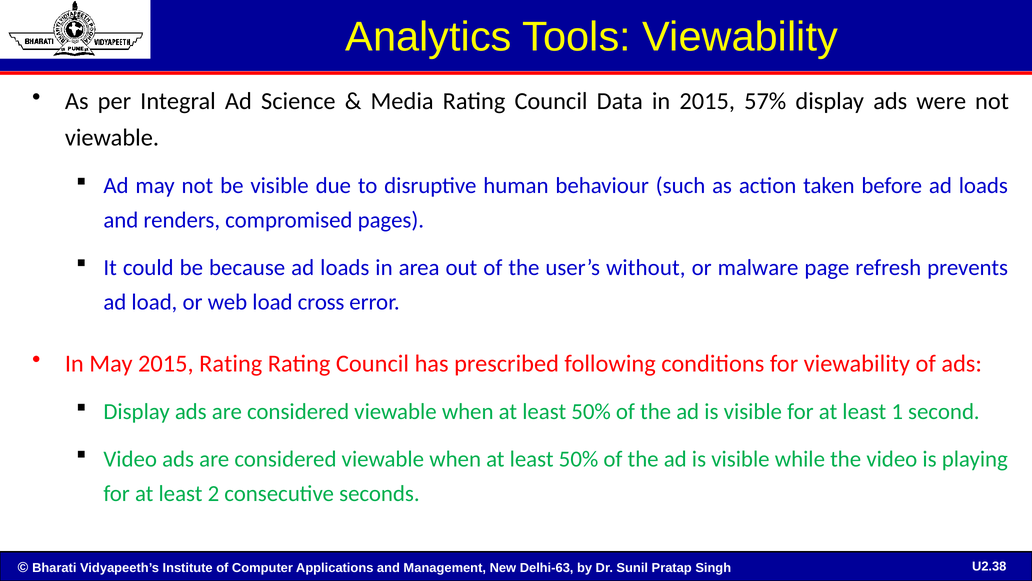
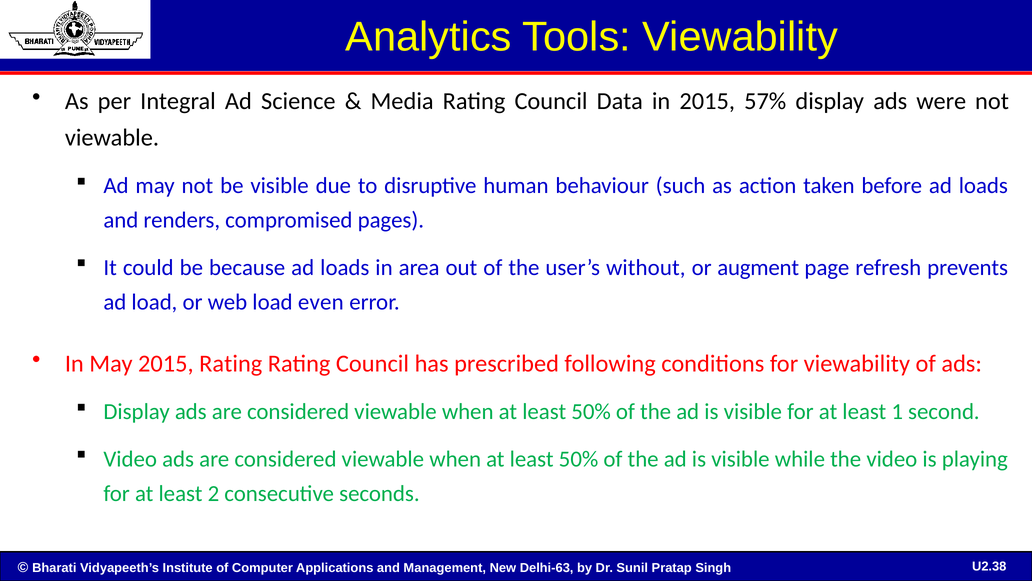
malware: malware -> augment (758, 267)
cross: cross -> even (321, 302)
